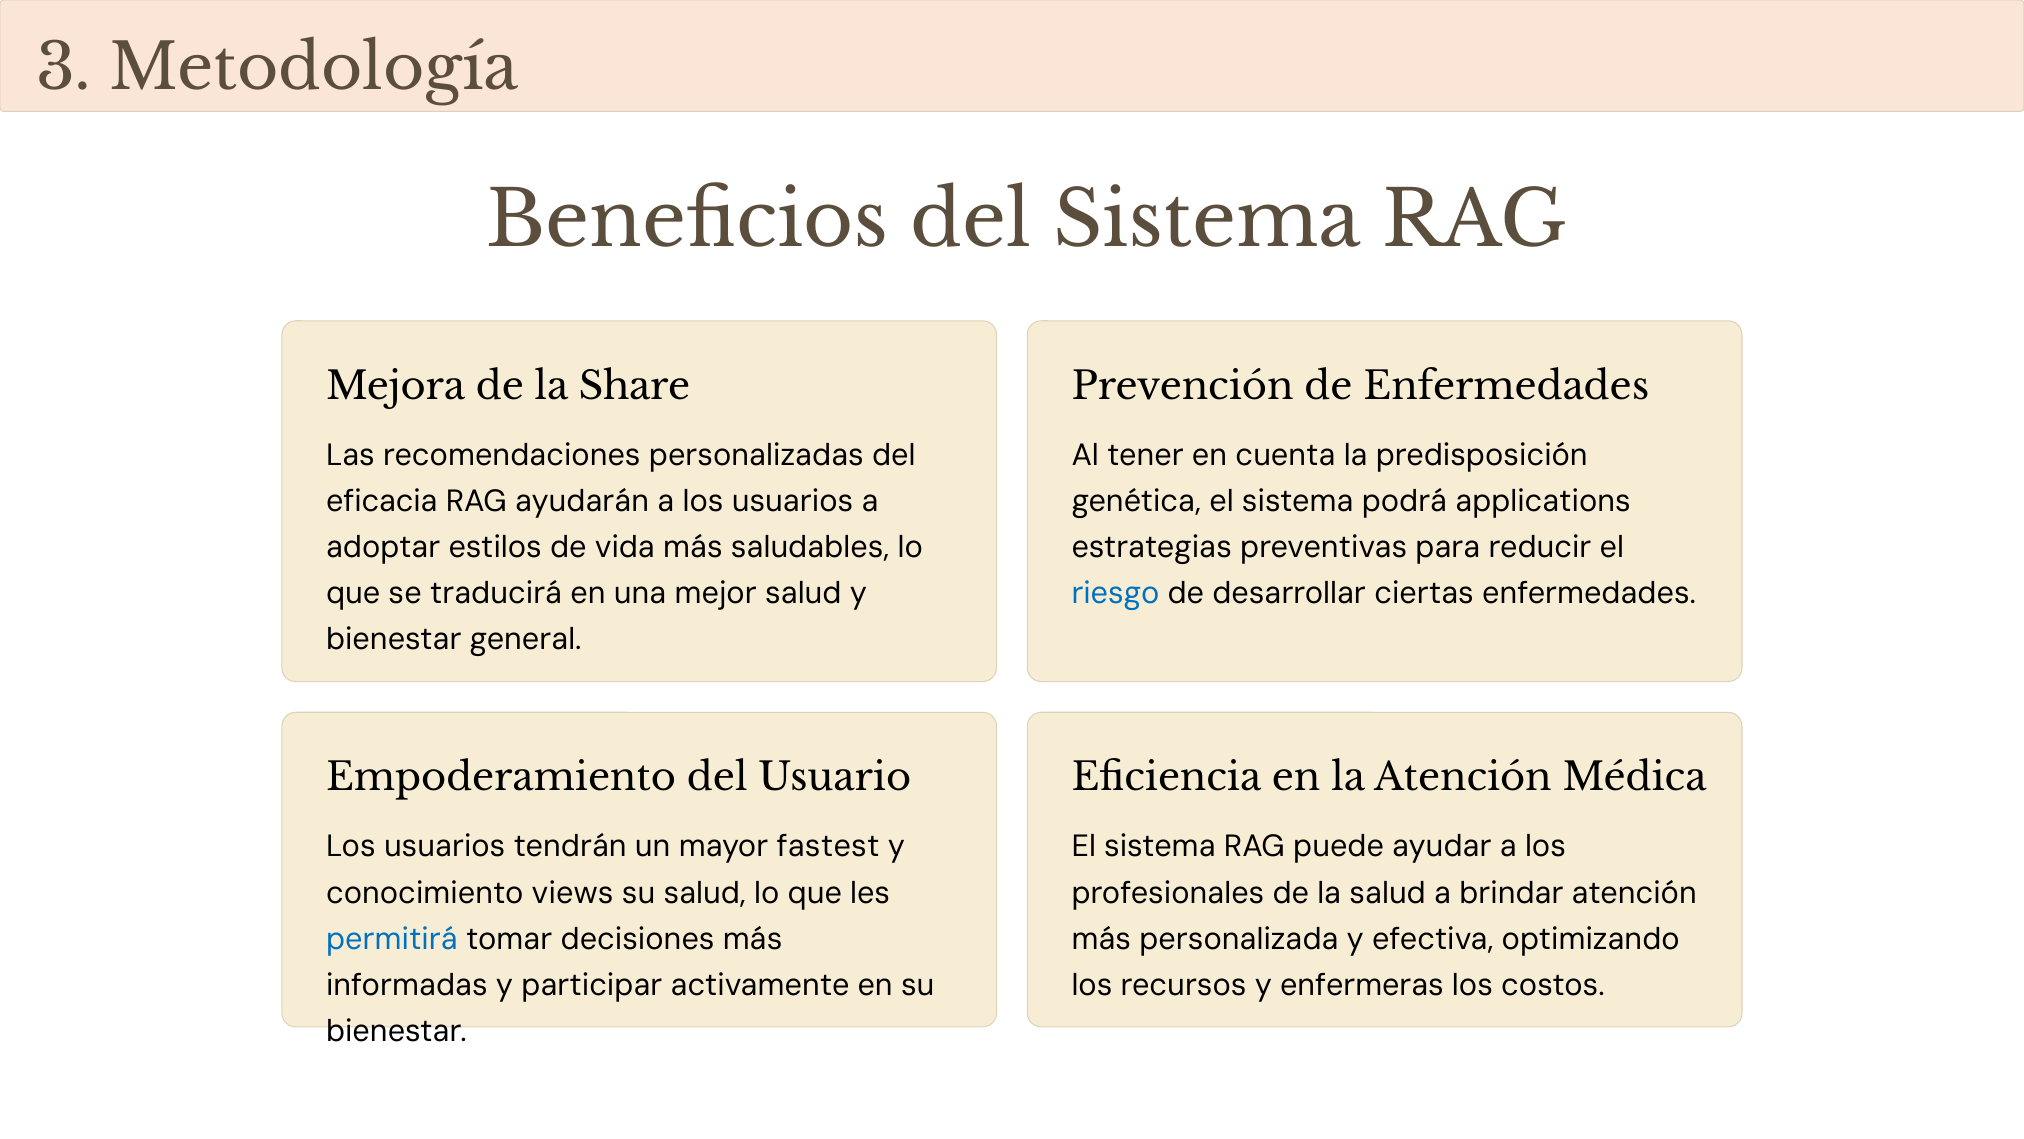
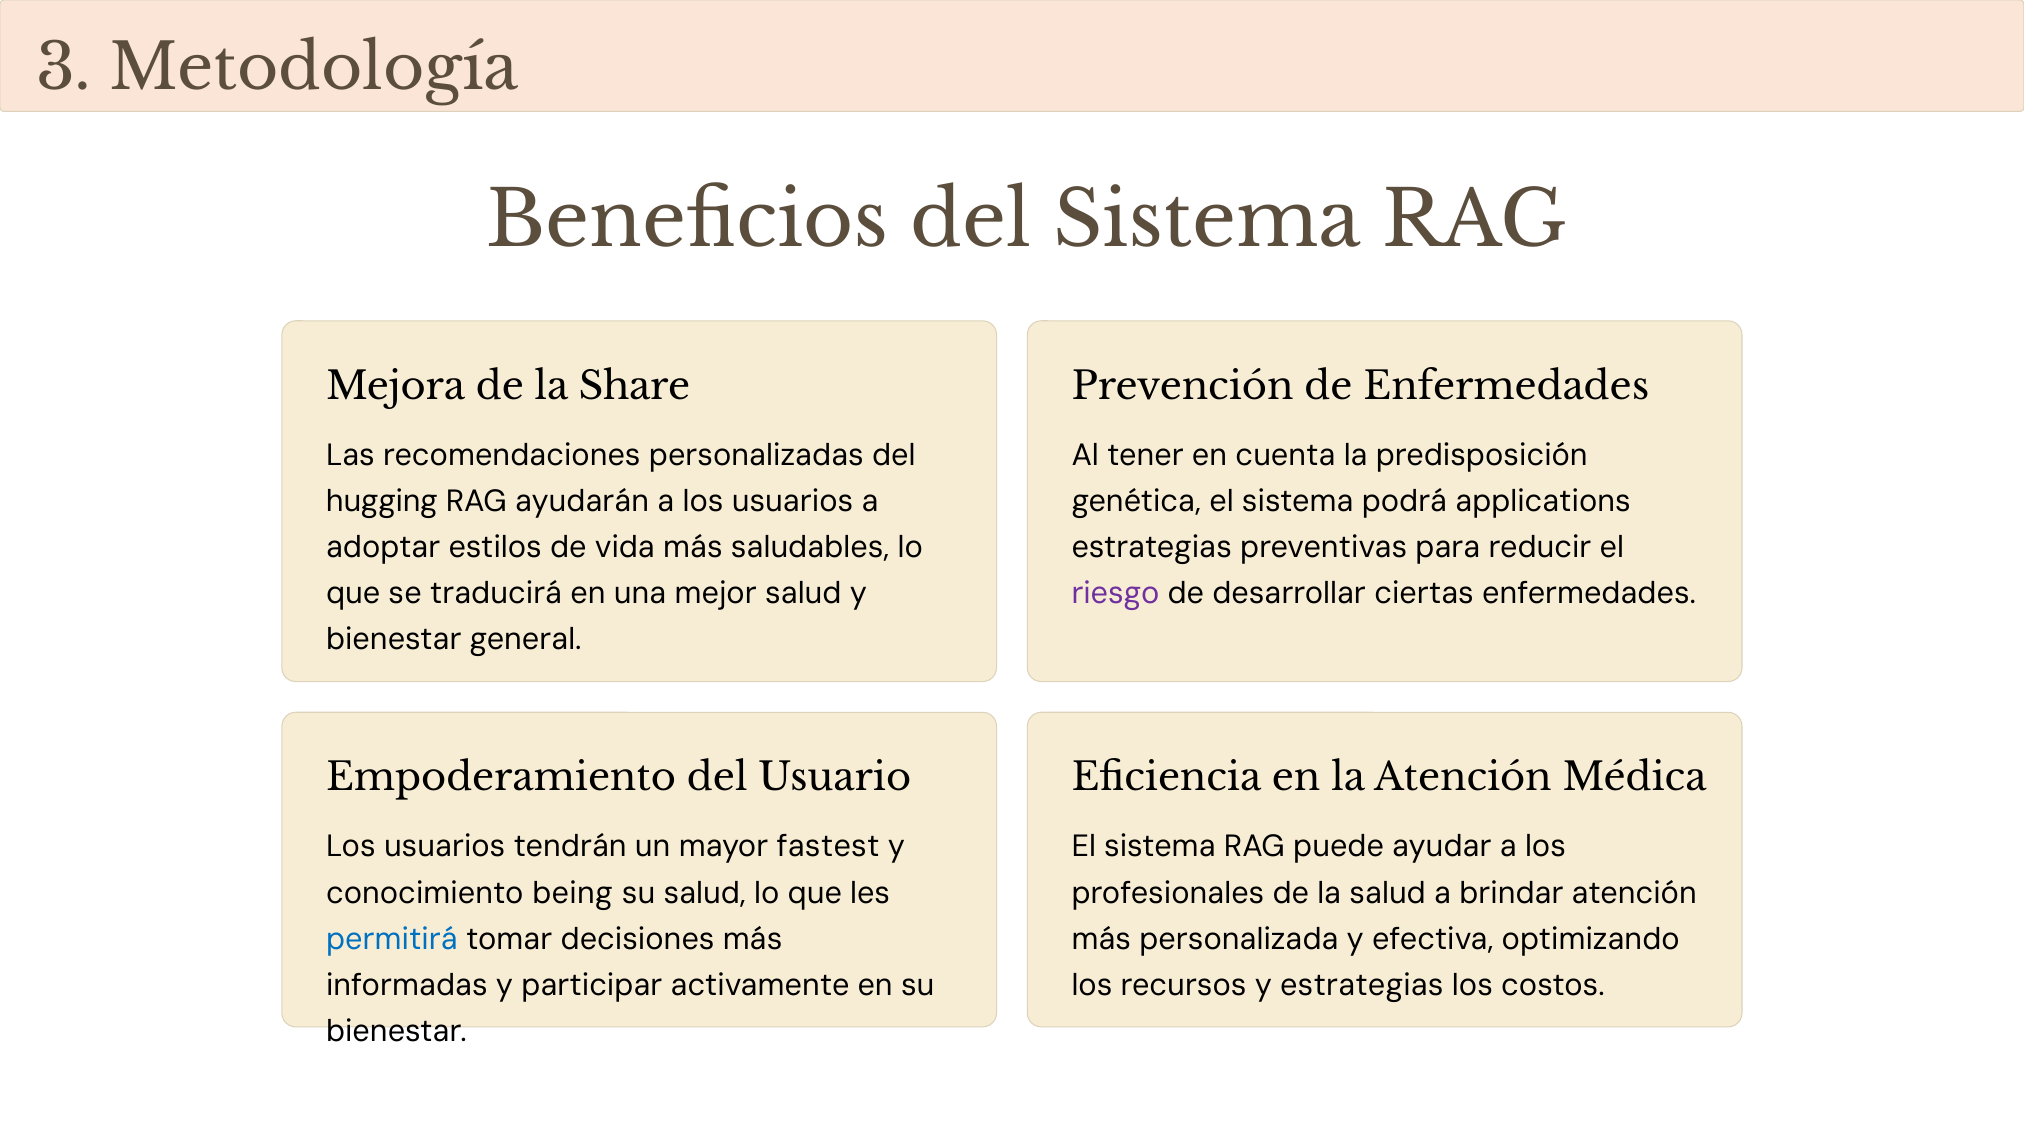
eficacia: eficacia -> hugging (382, 501)
riesgo colour: blue -> purple (1116, 593)
views: views -> being (573, 892)
y enfermeras: enfermeras -> estrategias (1362, 985)
